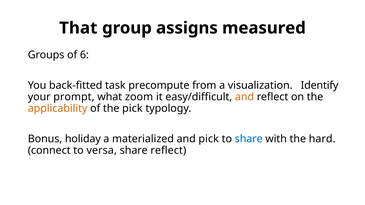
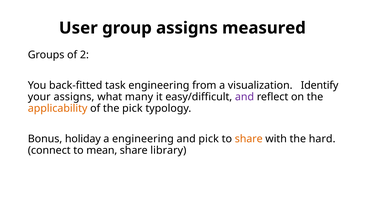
That: That -> User (78, 28)
6: 6 -> 2 (84, 55)
task precompute: precompute -> engineering (159, 86)
your prompt: prompt -> assigns (74, 97)
zoom: zoom -> many (139, 97)
and colour: orange -> purple (245, 97)
a materialized: materialized -> engineering (143, 139)
share colour: blue -> orange (249, 139)
versa: versa -> mean (102, 151)
share reflect: reflect -> library (168, 151)
